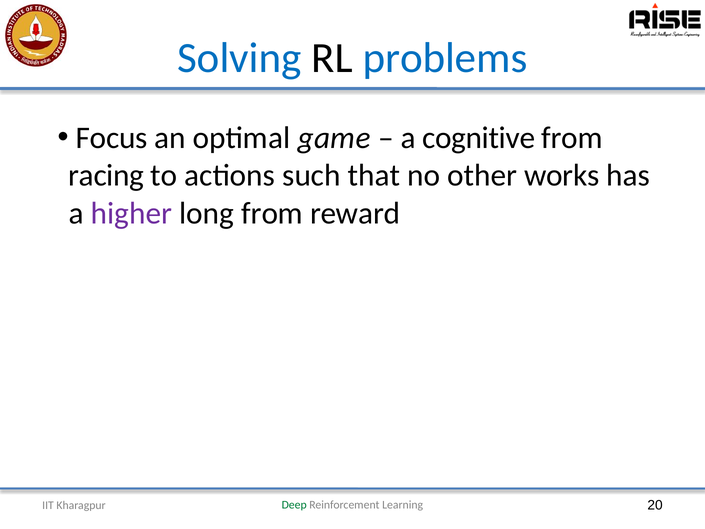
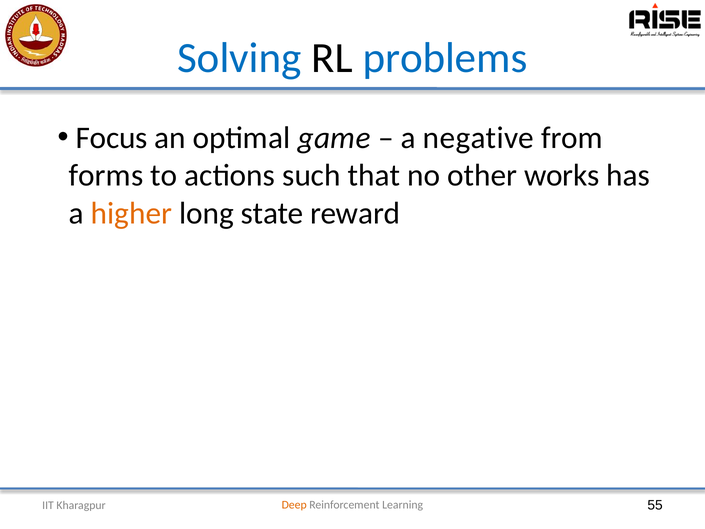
cognitive: cognitive -> negative (478, 138)
racing: racing -> forms (106, 176)
higher colour: purple -> orange (131, 213)
long from: from -> state (272, 213)
Deep colour: green -> orange (294, 505)
20: 20 -> 55 (655, 505)
